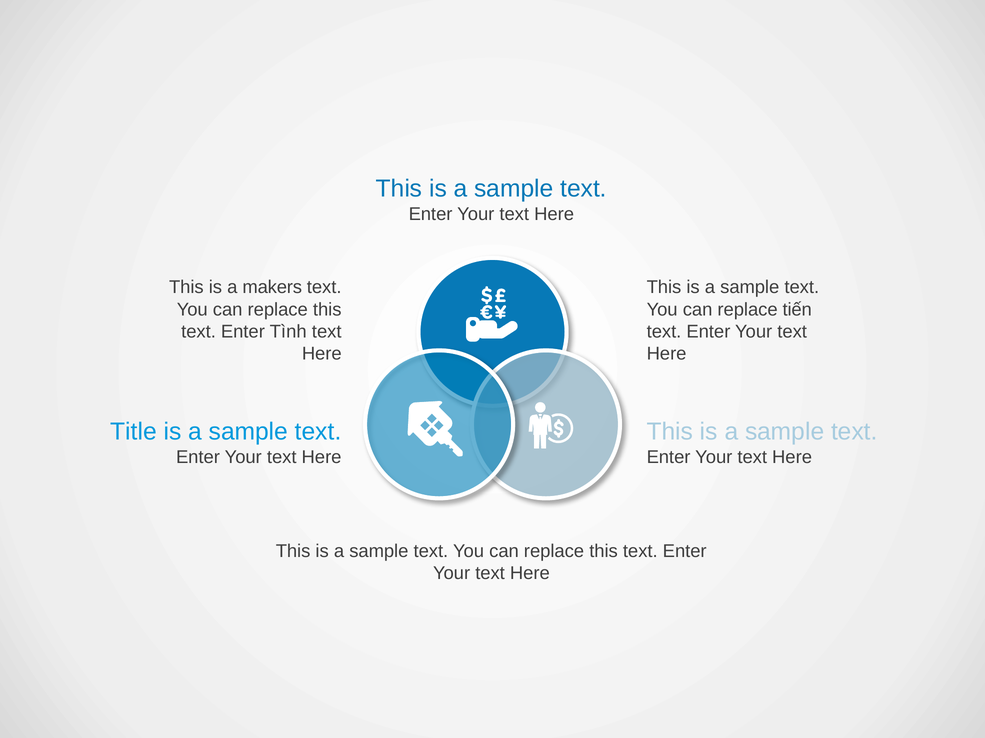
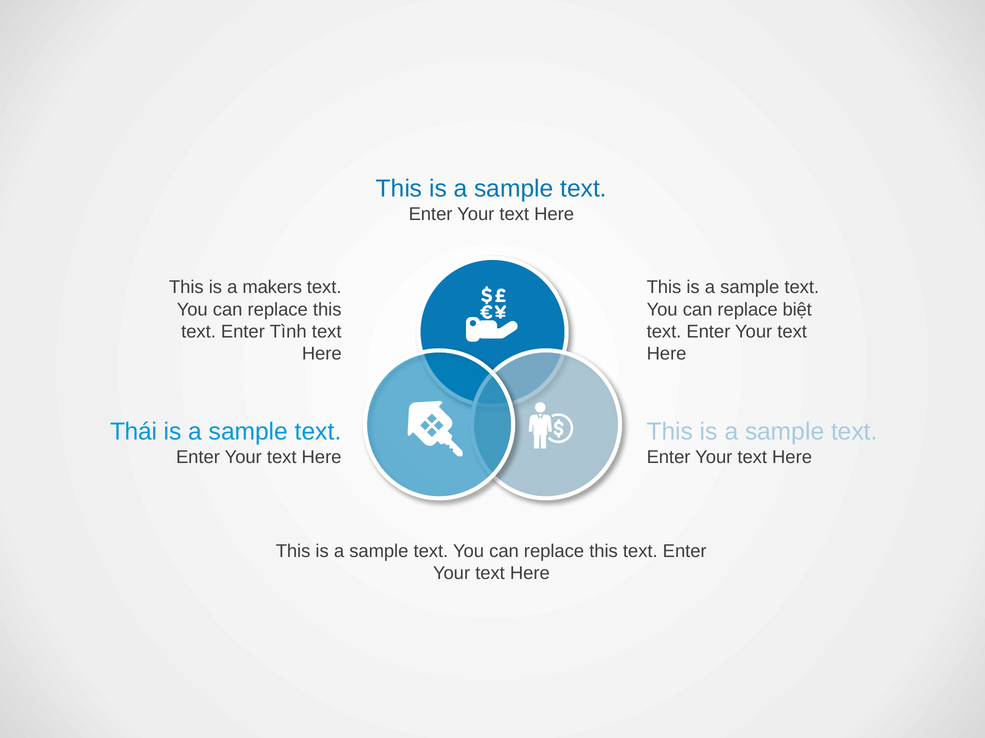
tiến: tiến -> biệt (797, 310)
Title: Title -> Thái (134, 432)
